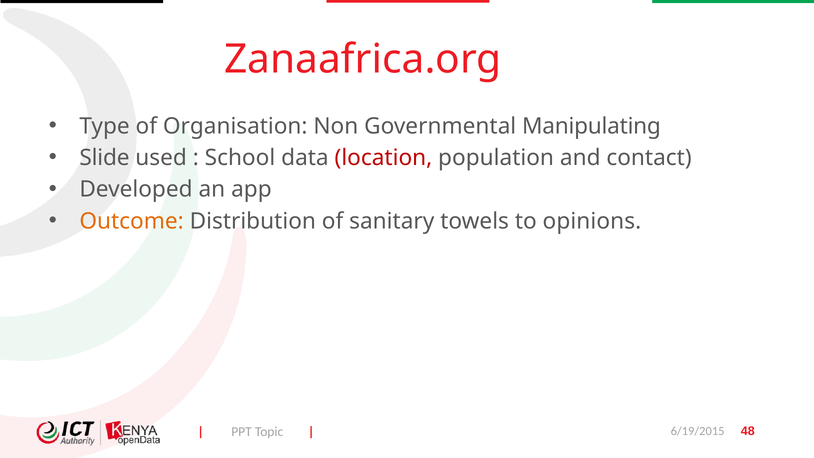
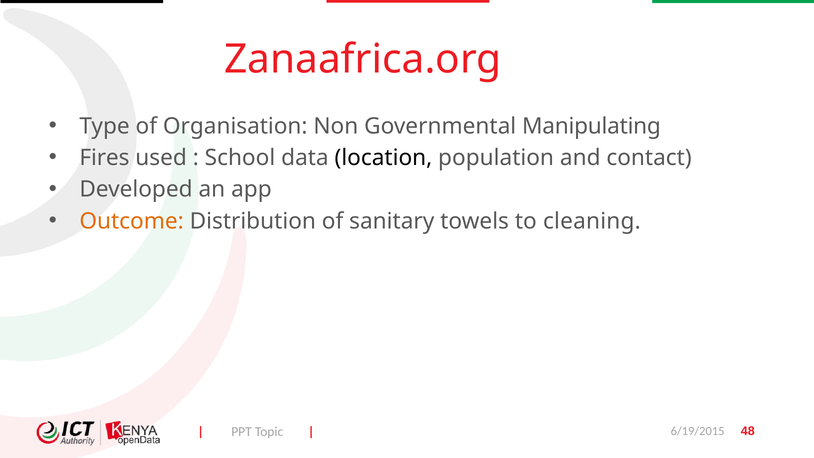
Slide: Slide -> Fires (104, 158)
location colour: red -> black (383, 158)
opinions: opinions -> cleaning (592, 221)
